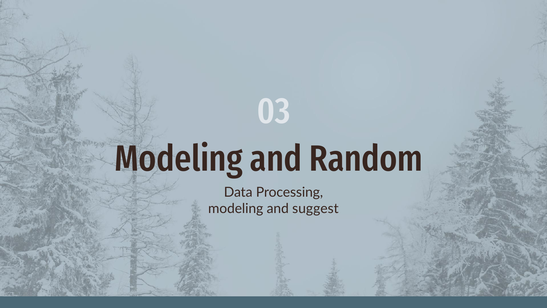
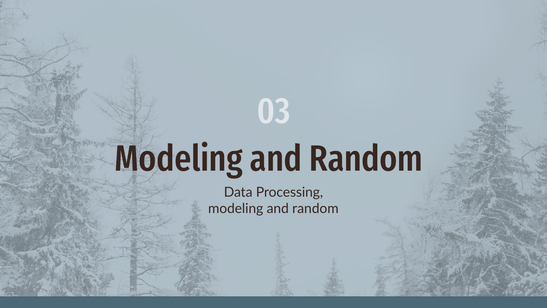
suggest: suggest -> random (315, 209)
